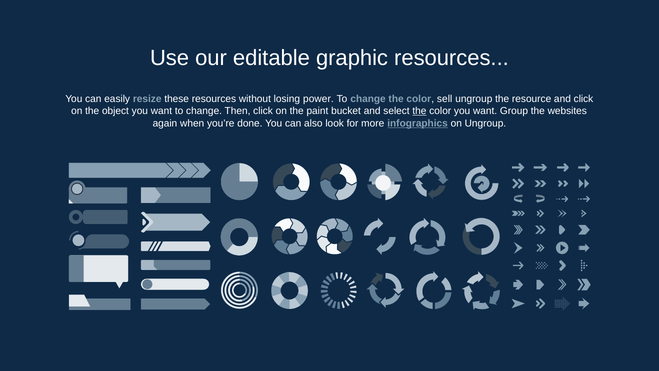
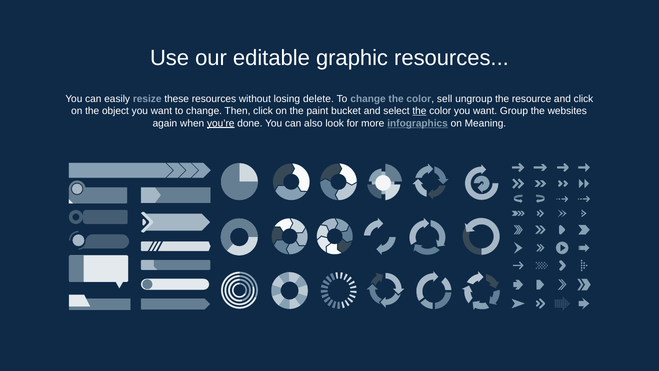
power: power -> delete (318, 99)
you’re underline: none -> present (221, 123)
on Ungroup: Ungroup -> Meaning (485, 123)
